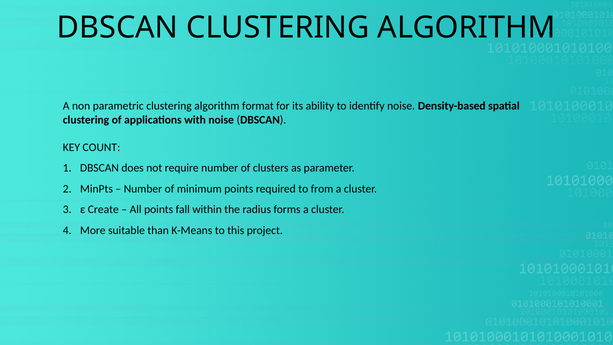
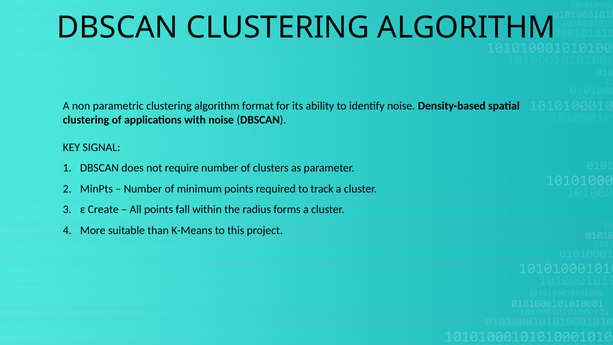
COUNT: COUNT -> SIGNAL (101, 147)
from: from -> track (322, 189)
